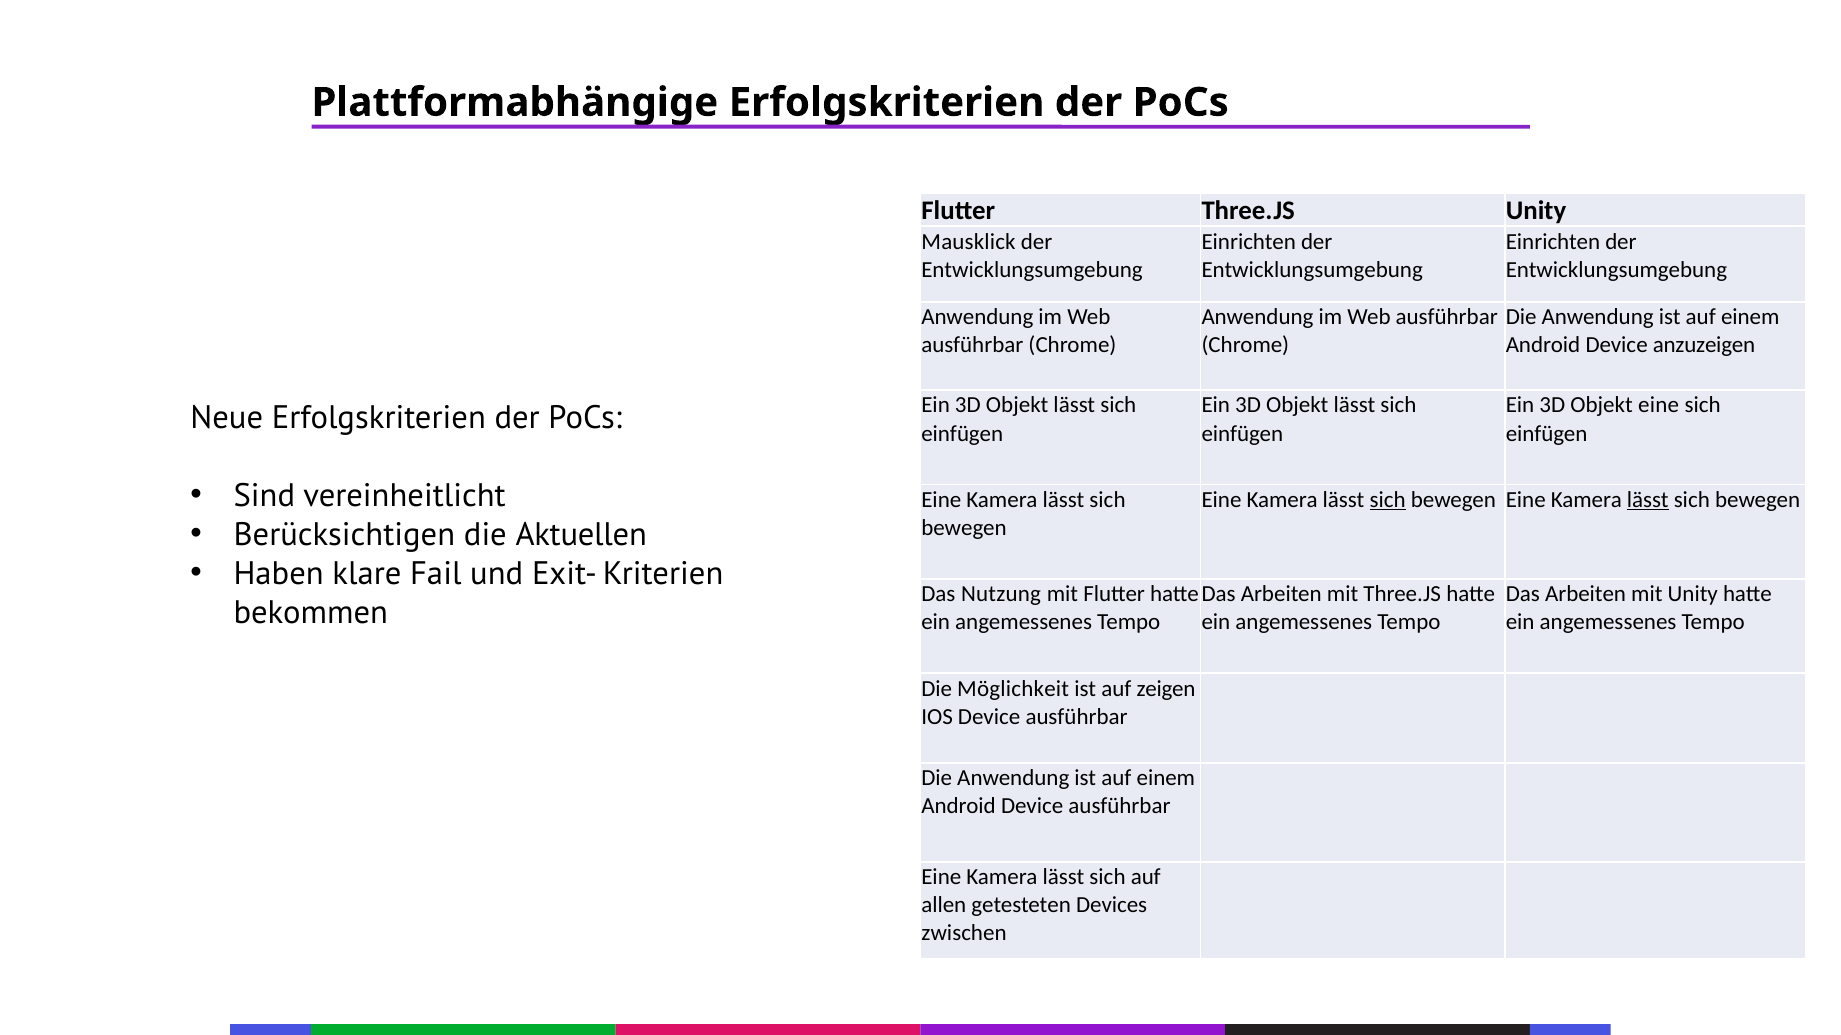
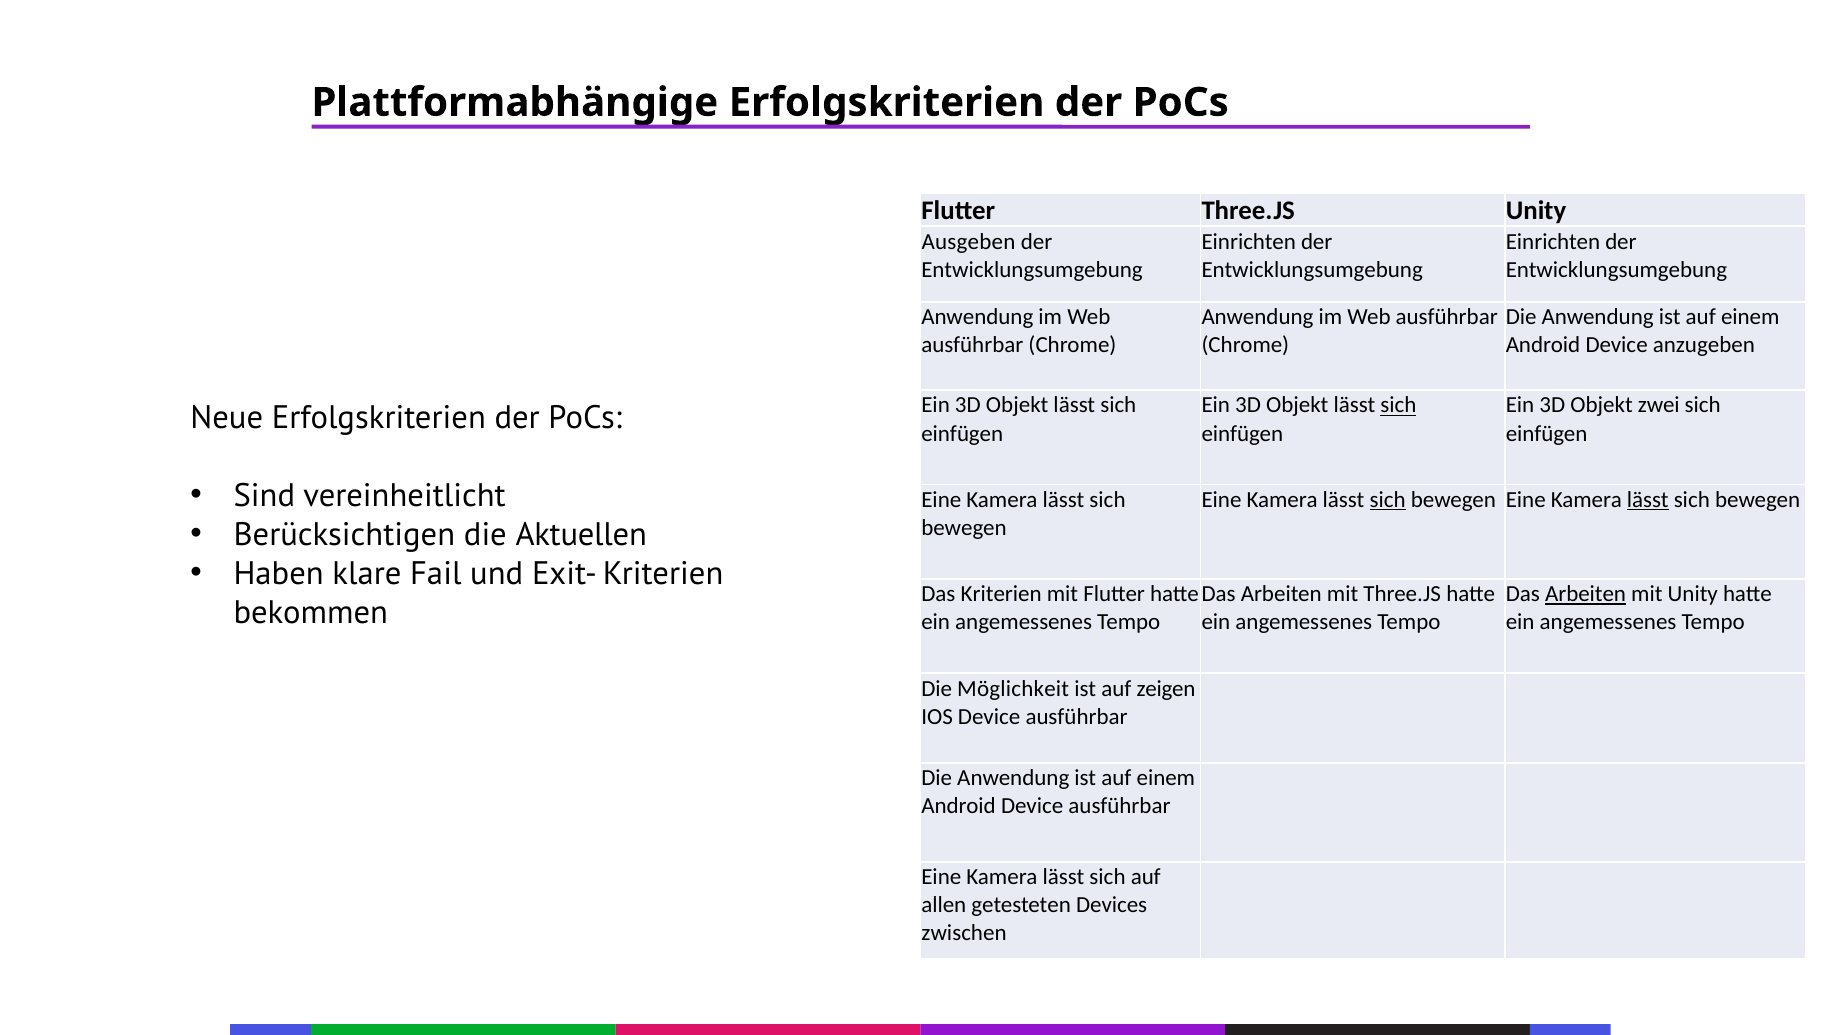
Mausklick: Mausklick -> Ausgeben (968, 242)
anzuzeigen: anzuzeigen -> anzugeben (1704, 345)
sich underline: none -> present (1398, 406)
Objekt eine: eine -> zwei (1659, 406)
Das Nutzung: Nutzung -> Kriterien (1001, 594)
Arbeiten underline: none -> present (1586, 594)
